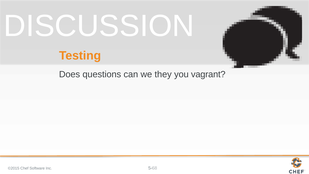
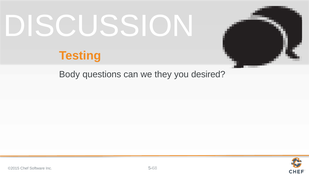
Does: Does -> Body (69, 74)
vagrant: vagrant -> desired (208, 74)
